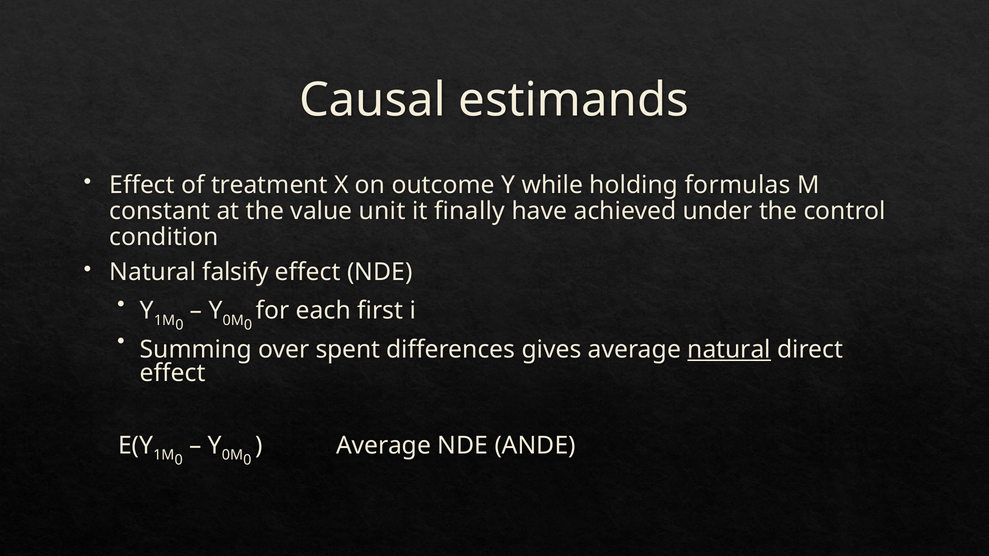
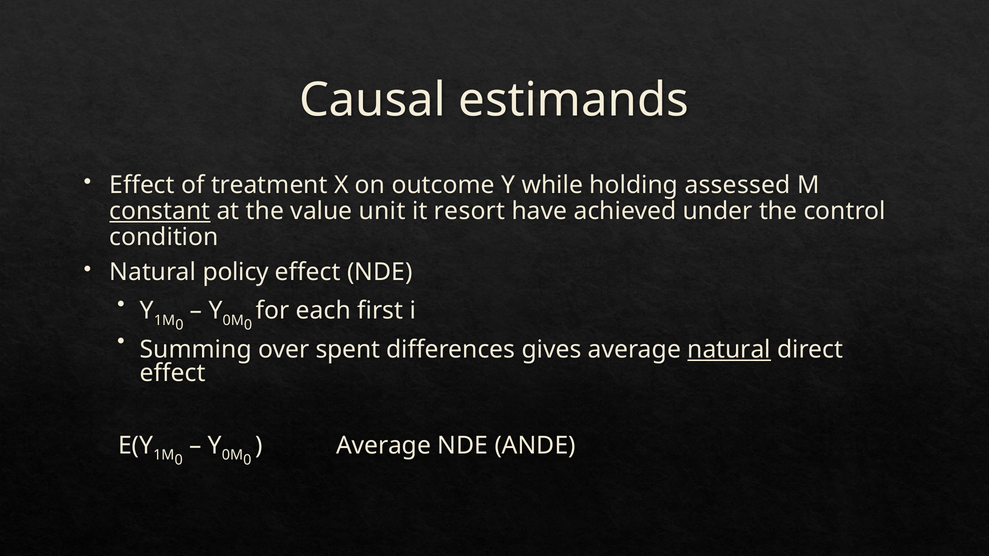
formulas: formulas -> assessed (738, 185)
constant underline: none -> present (160, 211)
finally: finally -> resort (470, 211)
falsify: falsify -> policy (236, 272)
